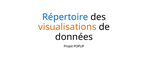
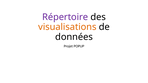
Répertoire colour: blue -> purple (65, 17)
